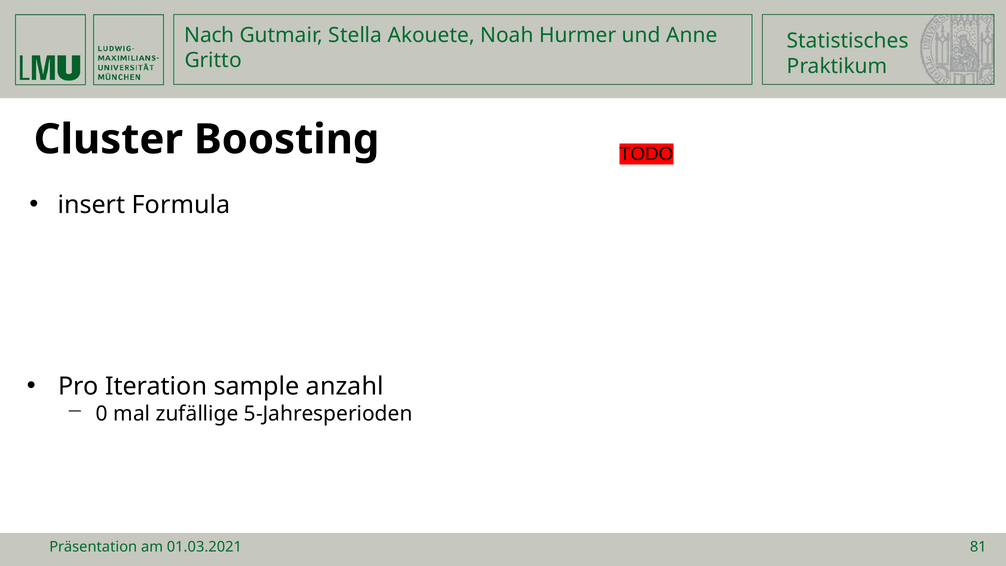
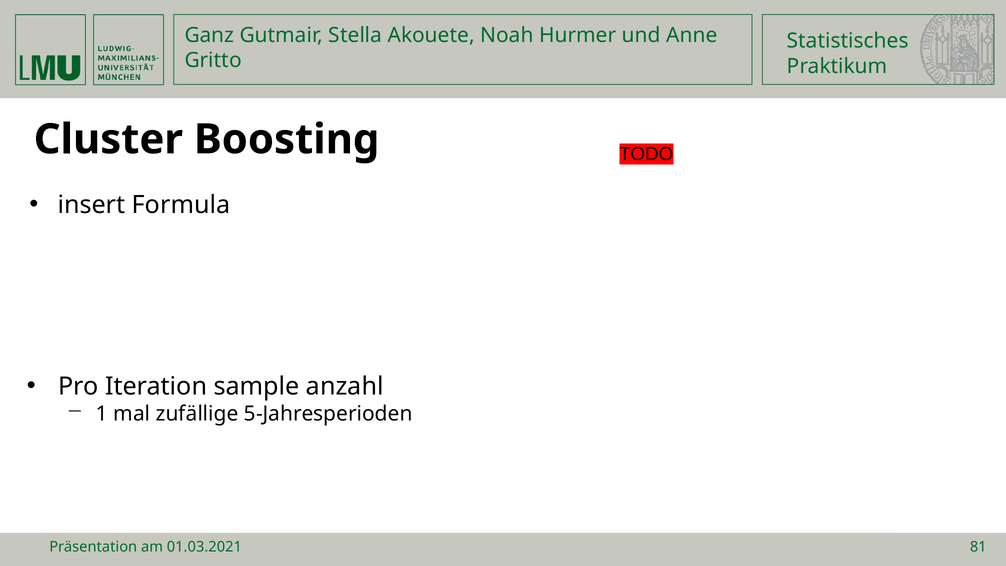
Nach: Nach -> Ganz (209, 35)
0: 0 -> 1 (102, 413)
